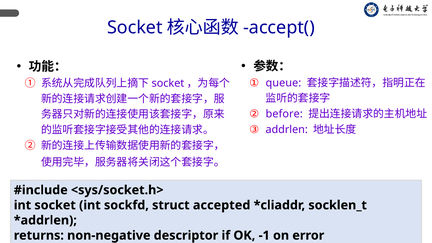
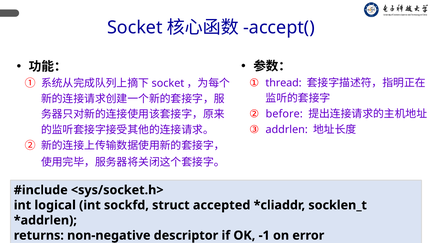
queue: queue -> thread (284, 83)
int socket: socket -> logical (55, 205)
